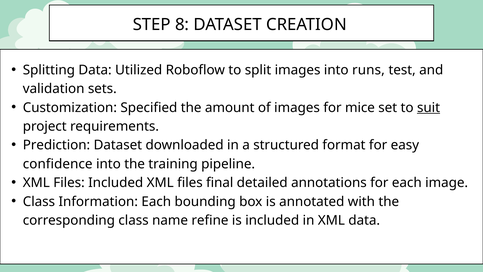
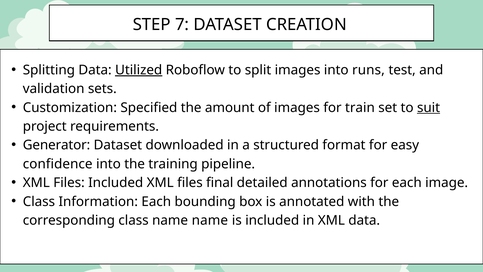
8: 8 -> 7 (182, 24)
Utilized underline: none -> present (139, 70)
for mice: mice -> train (360, 107)
Prediction: Prediction -> Generator (57, 145)
name refine: refine -> name (210, 220)
